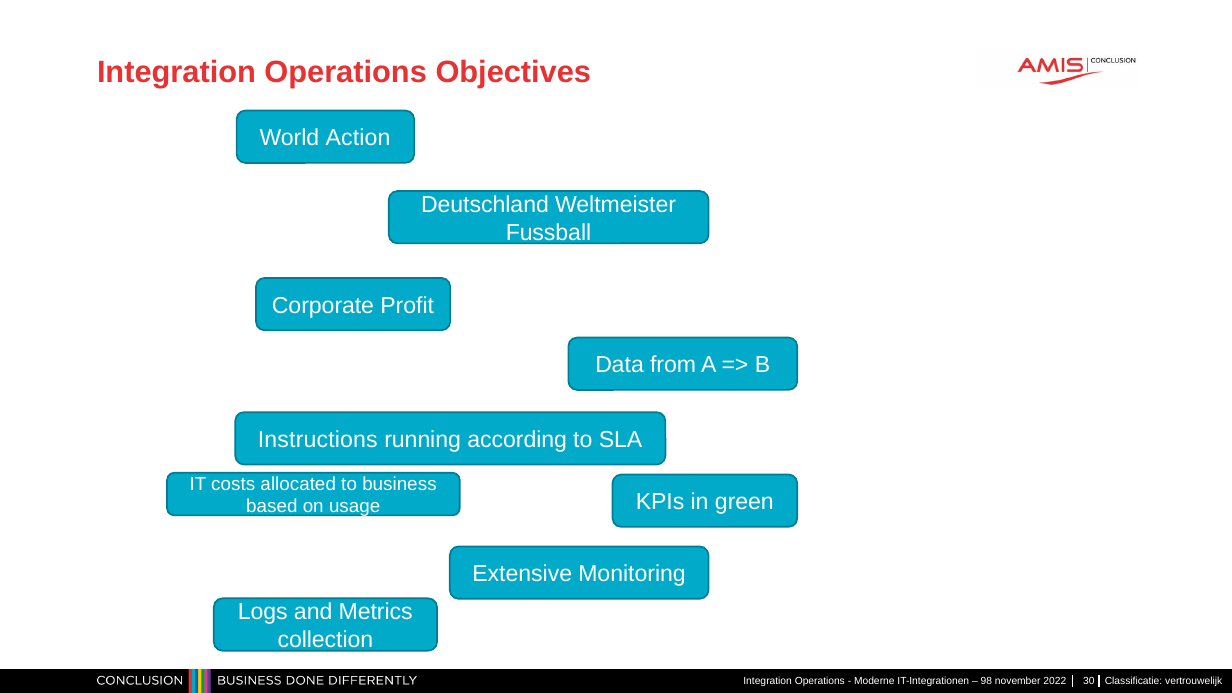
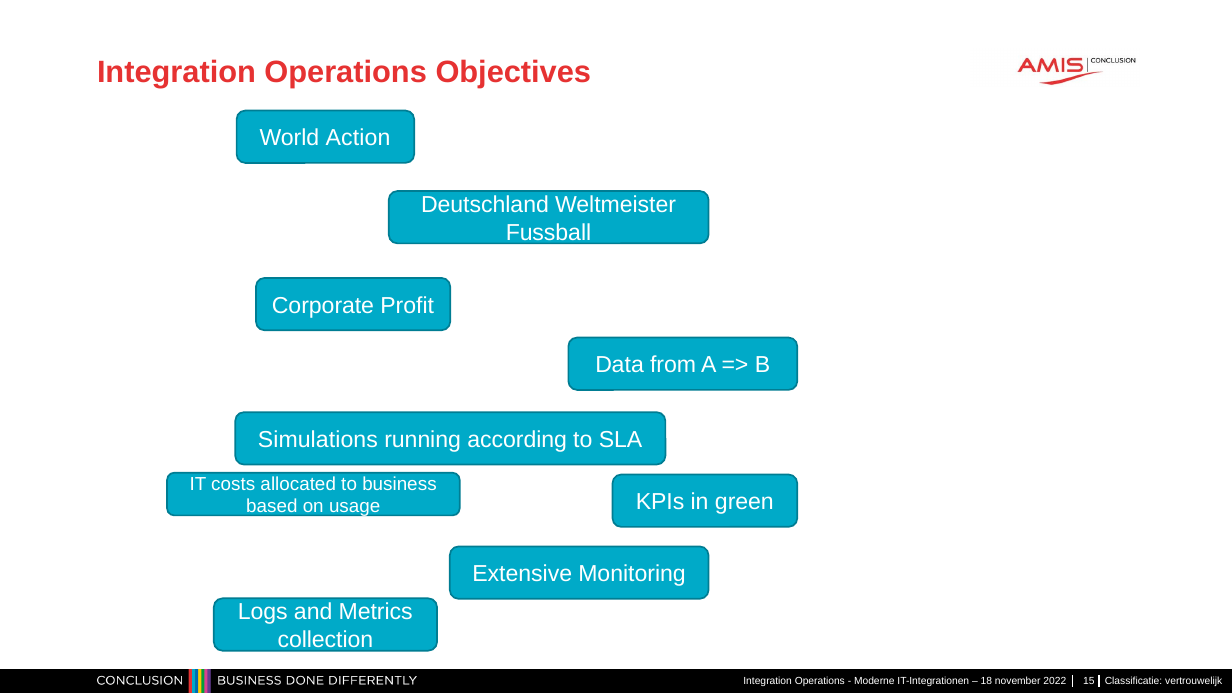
Instructions: Instructions -> Simulations (318, 440)
98: 98 -> 18 (986, 681)
30: 30 -> 15 (1089, 681)
